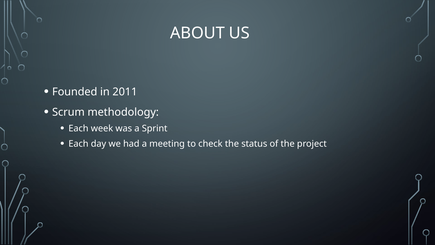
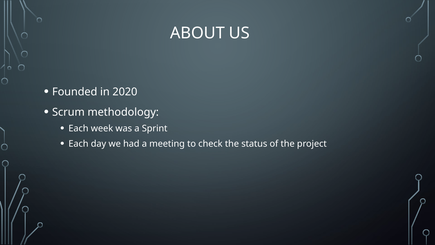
2011: 2011 -> 2020 (125, 92)
